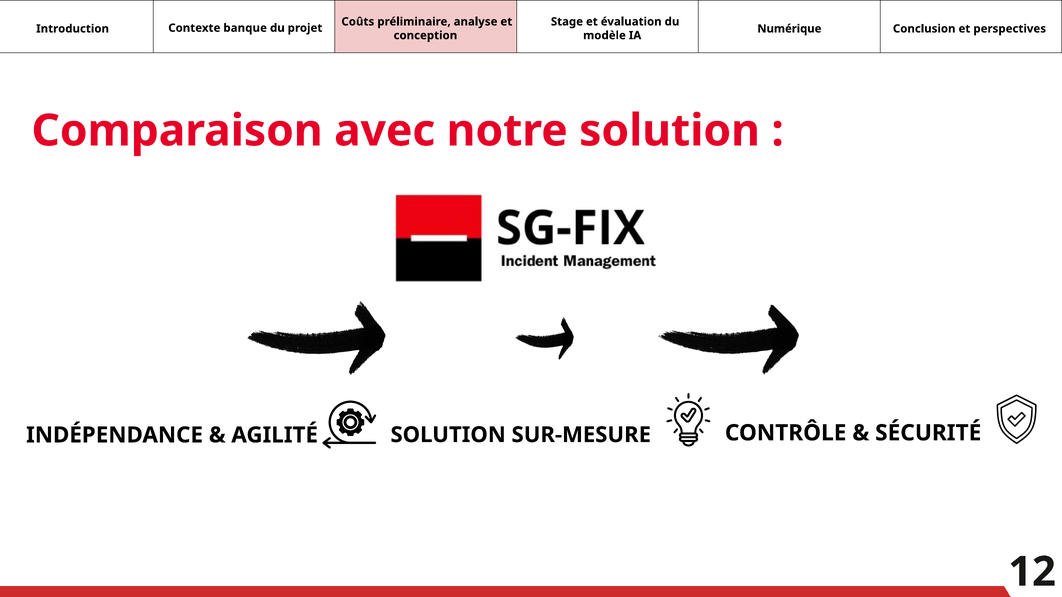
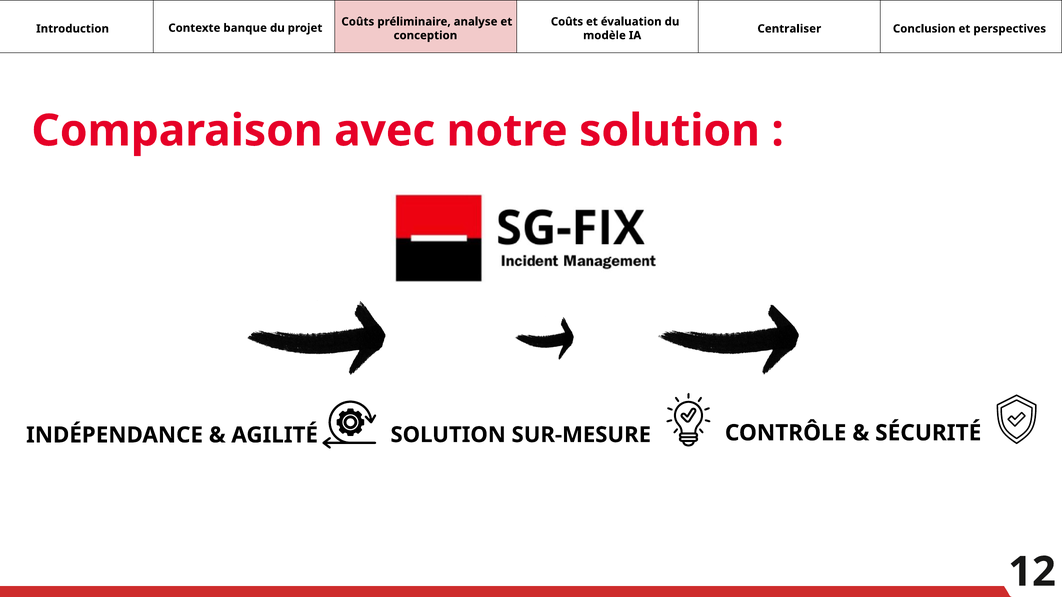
Stage: Stage -> Coûts (567, 22)
Numérique: Numérique -> Centraliser (789, 29)
